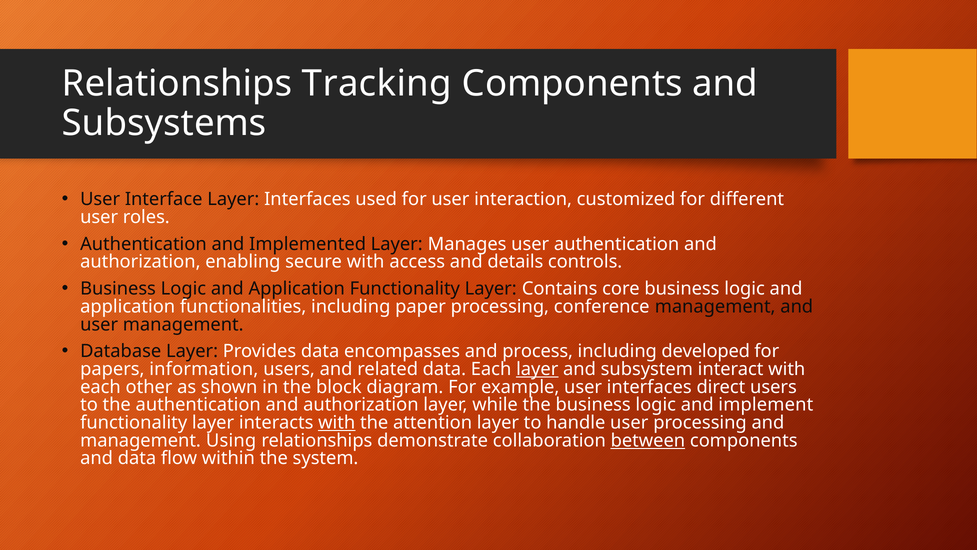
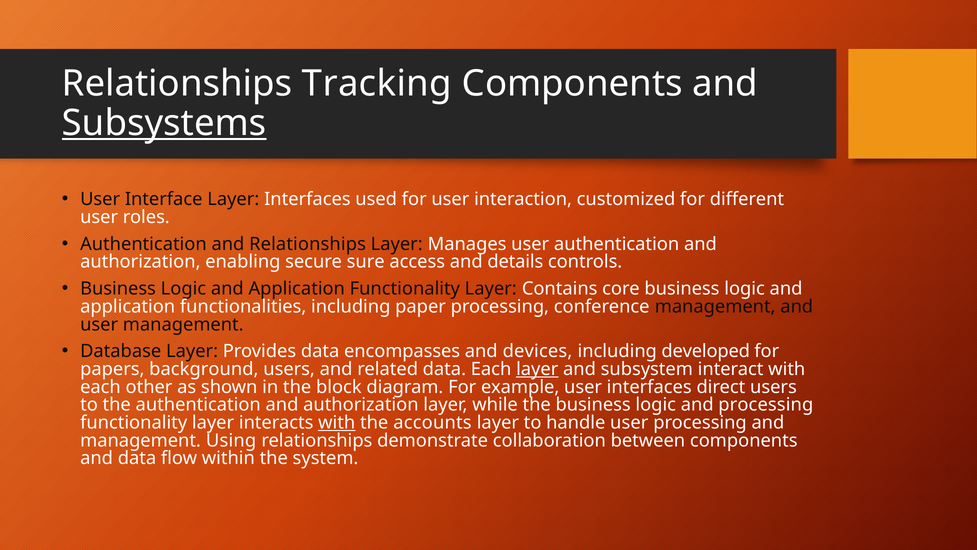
Subsystems underline: none -> present (164, 123)
and Implemented: Implemented -> Relationships (308, 244)
secure with: with -> sure (366, 262)
process: process -> devices (537, 351)
information: information -> background (204, 369)
and implement: implement -> processing (766, 405)
attention: attention -> accounts (432, 422)
between underline: present -> none (648, 440)
